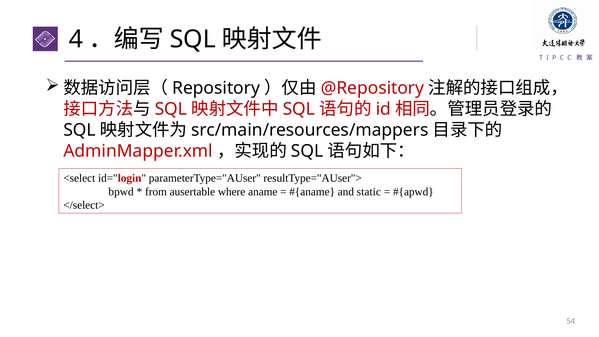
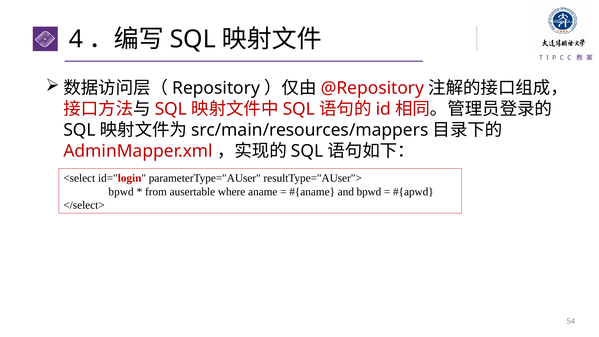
and static: static -> bpwd (369, 192)
